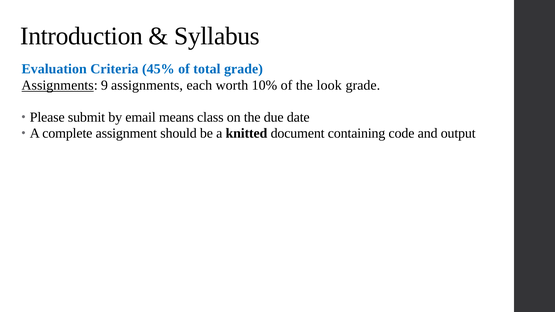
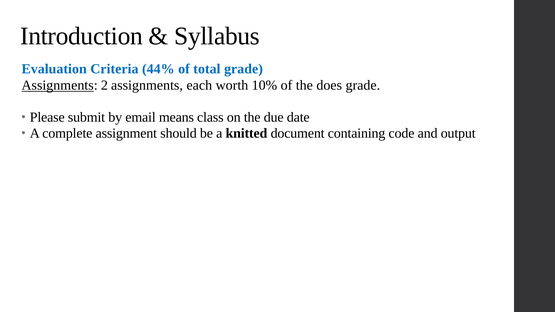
45%: 45% -> 44% (158, 69)
9: 9 -> 2 (104, 85)
look: look -> does (329, 85)
